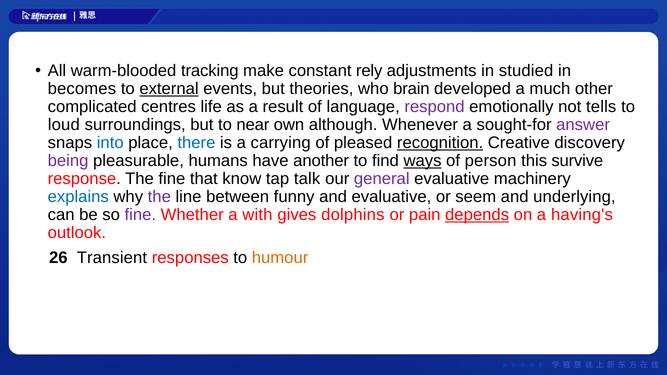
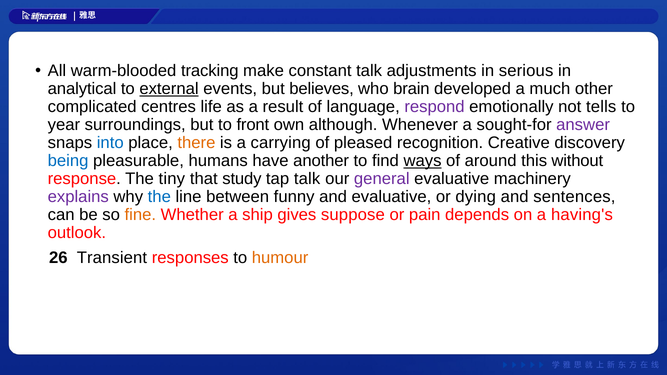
constant rely: rely -> talk (369, 71)
studied: studied -> serious (526, 71)
becomes: becomes -> analytical (82, 89)
theories: theories -> believes (322, 89)
loud: loud -> year (64, 125)
near: near -> front (253, 125)
there colour: blue -> orange (196, 143)
recognition underline: present -> none (440, 143)
being colour: purple -> blue (68, 161)
person: person -> around (491, 161)
survive: survive -> without (577, 161)
The fine: fine -> tiny (172, 179)
know: know -> study (242, 179)
explains colour: blue -> purple (78, 197)
the colour: purple -> blue (159, 197)
seem: seem -> dying (476, 197)
underlying: underlying -> sentences (574, 197)
fine colour: purple -> orange (140, 215)
with: with -> ship (258, 215)
dolphins: dolphins -> suppose (353, 215)
depends underline: present -> none (477, 215)
